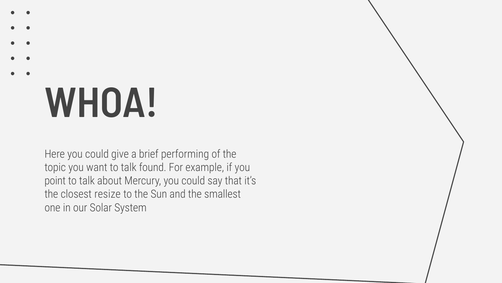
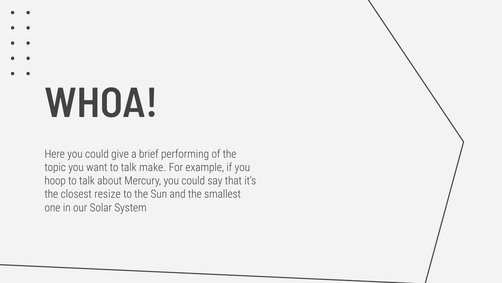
found: found -> make (153, 167)
point: point -> hoop (55, 180)
